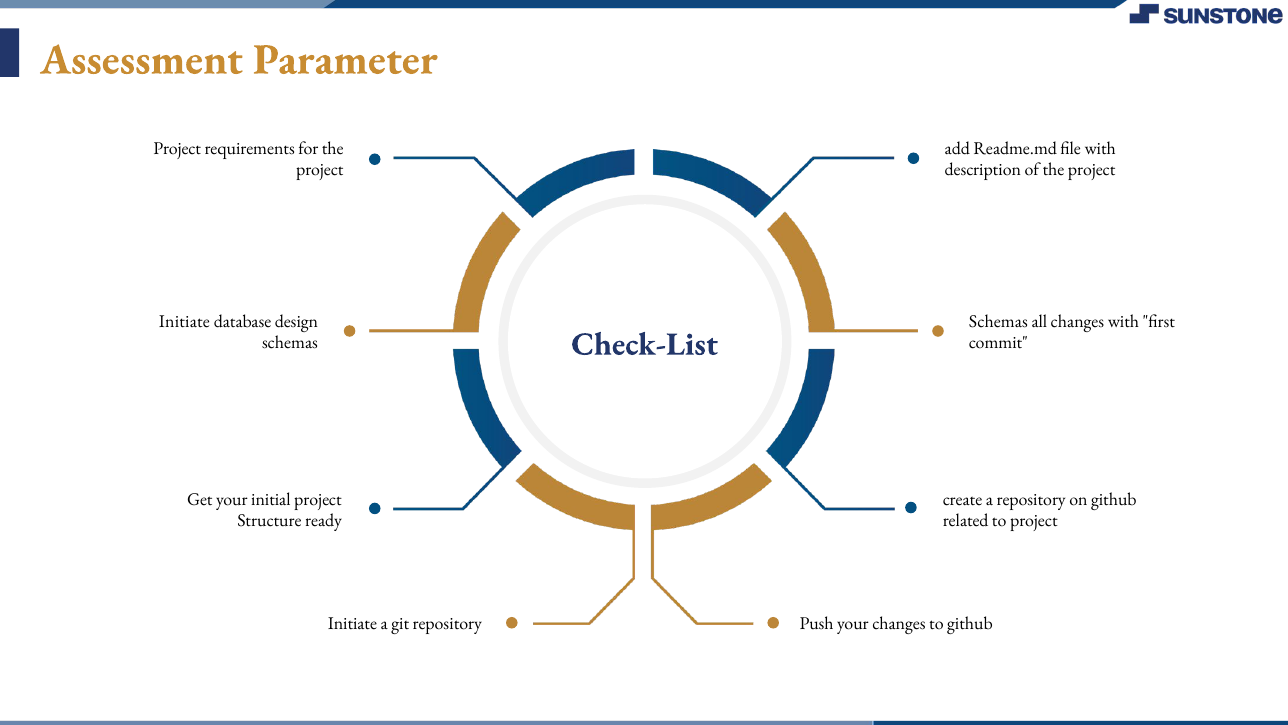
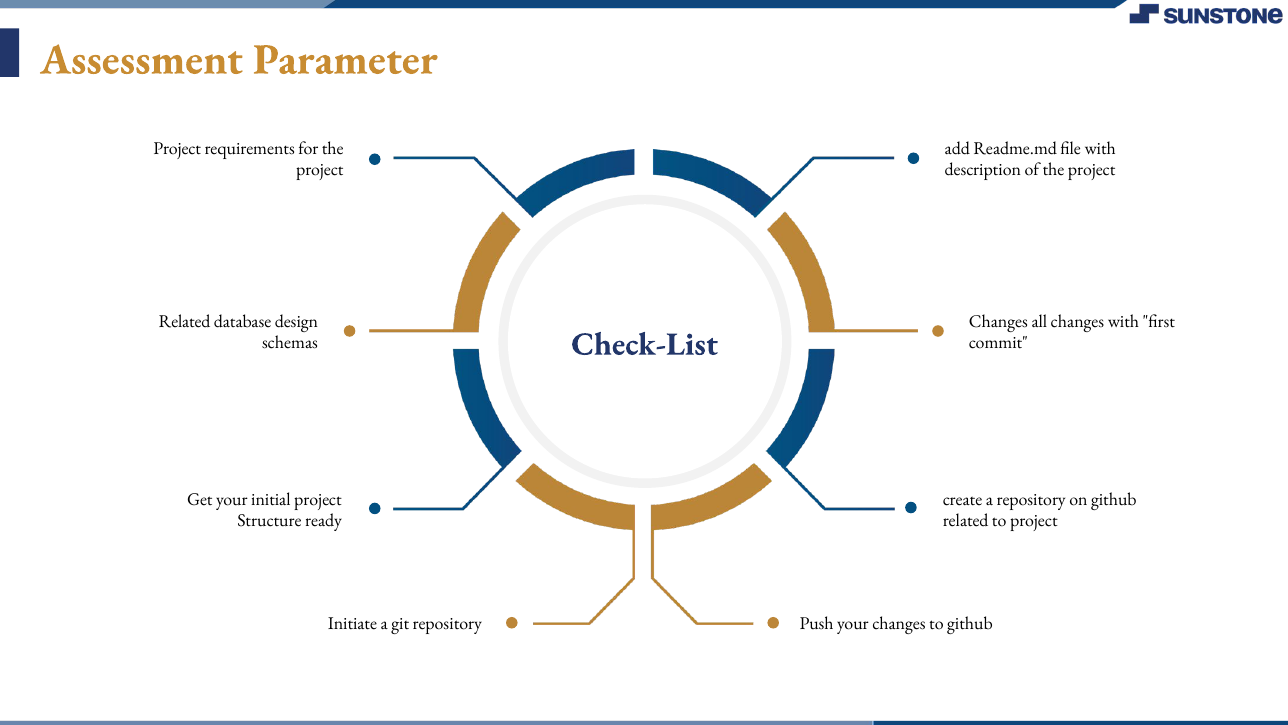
Initiate: Initiate -> Related (185, 321)
Schemas: Schemas -> Changes (998, 321)
